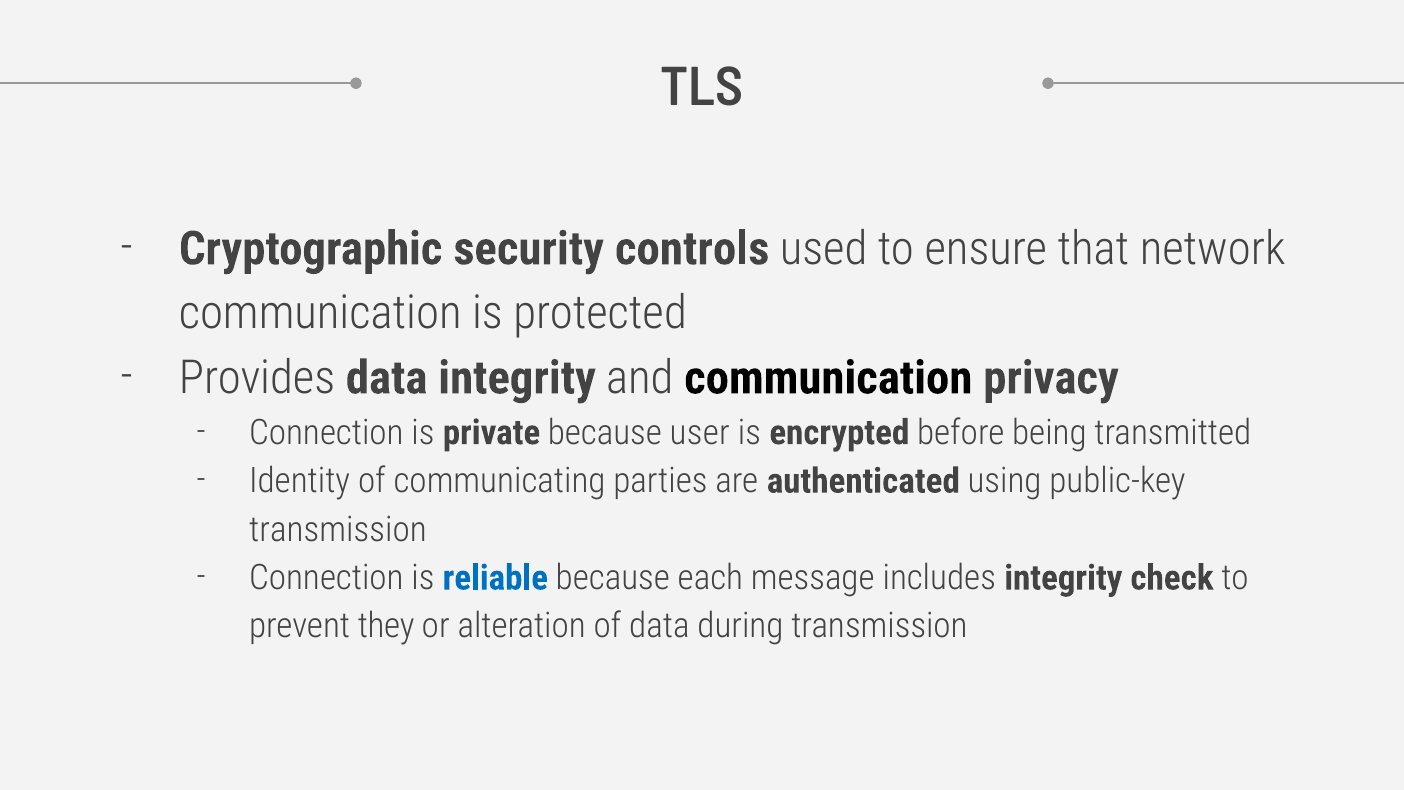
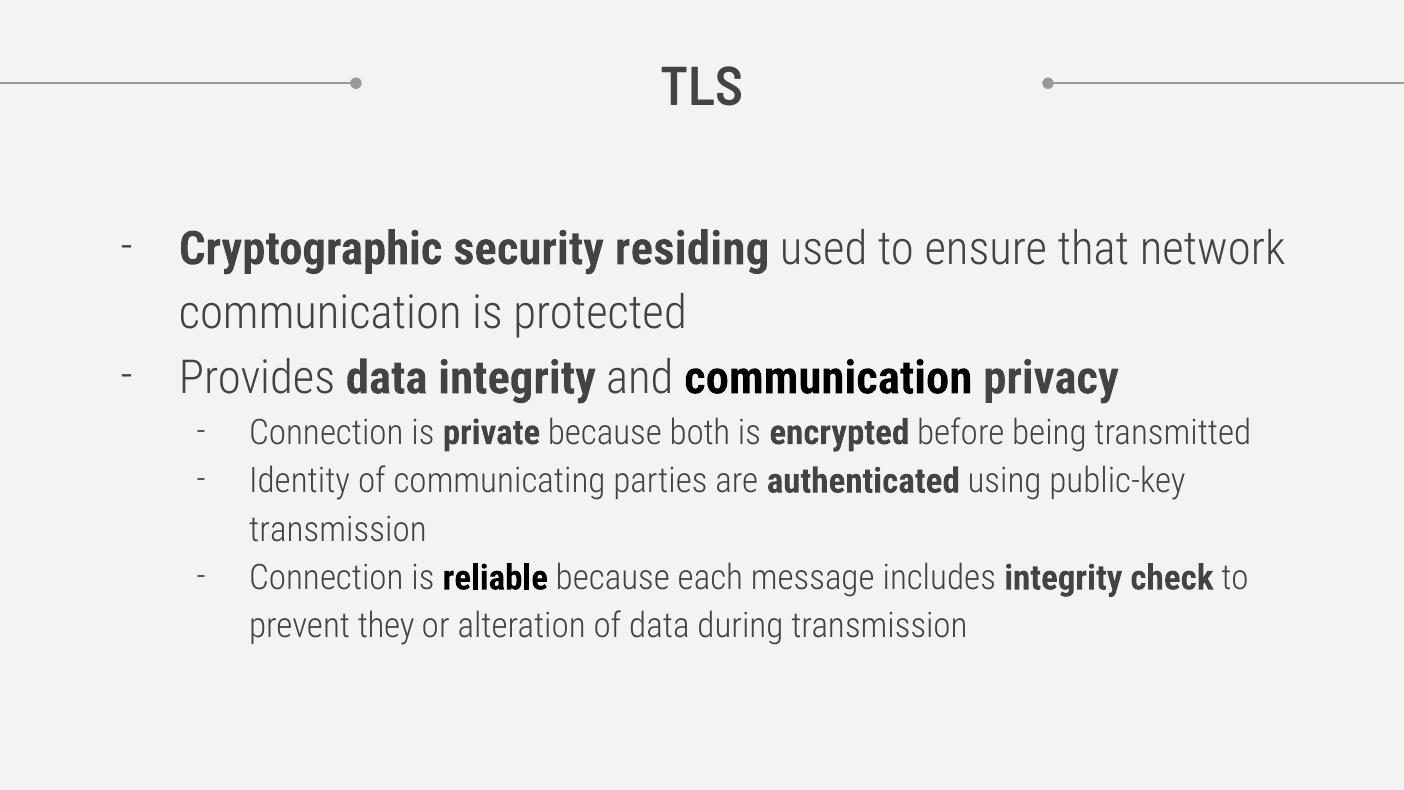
controls: controls -> residing (692, 249)
user: user -> both (700, 433)
reliable colour: blue -> black (495, 578)
